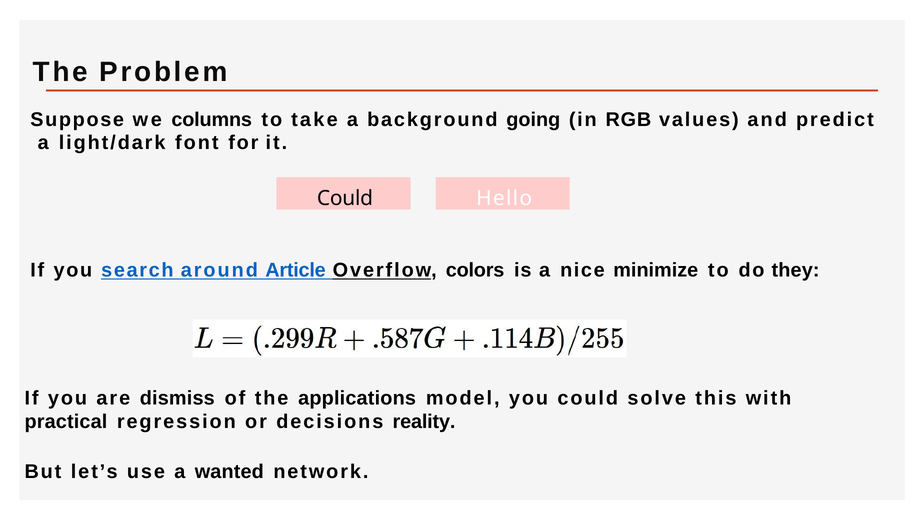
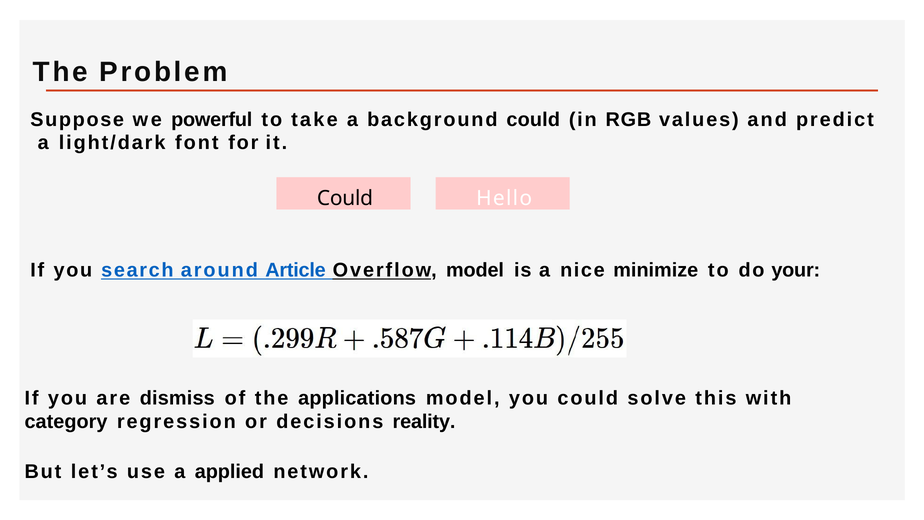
columns: columns -> powerful (212, 120)
background going: going -> could (533, 120)
Overflow colors: colors -> model (475, 270)
they: they -> your (796, 270)
practical: practical -> category (66, 422)
wanted: wanted -> applied (229, 472)
